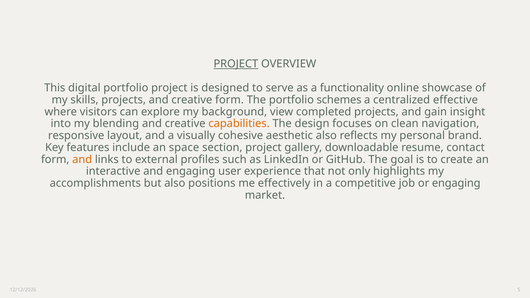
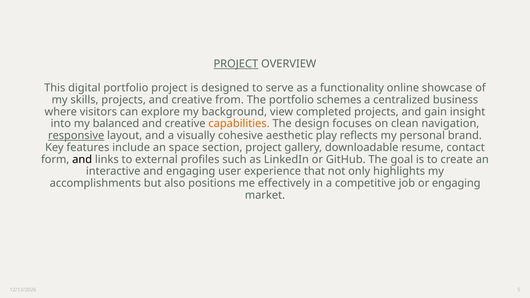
creative form: form -> from (230, 100)
effective: effective -> business (456, 100)
blending: blending -> balanced (116, 124)
responsive underline: none -> present (76, 136)
aesthetic also: also -> play (326, 136)
and colour: orange -> black (82, 159)
